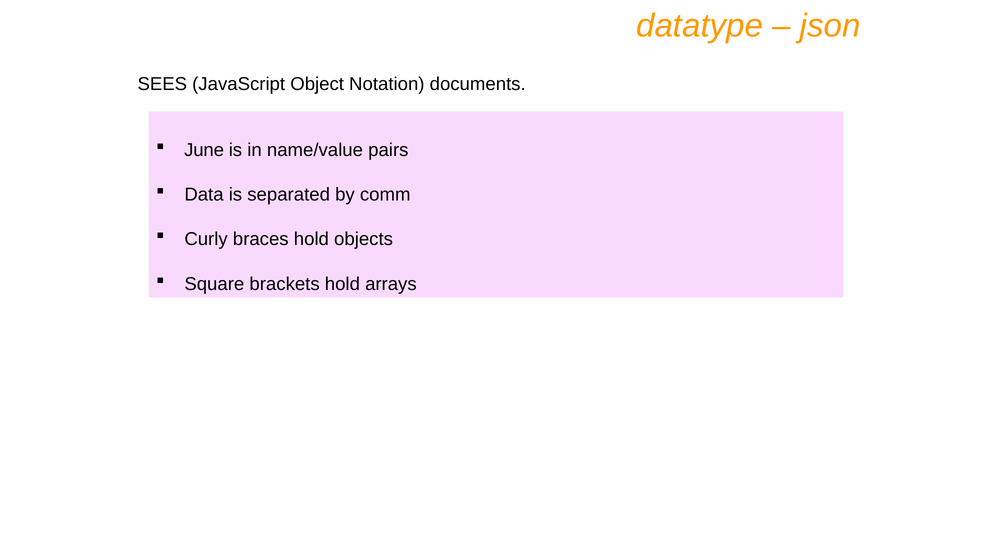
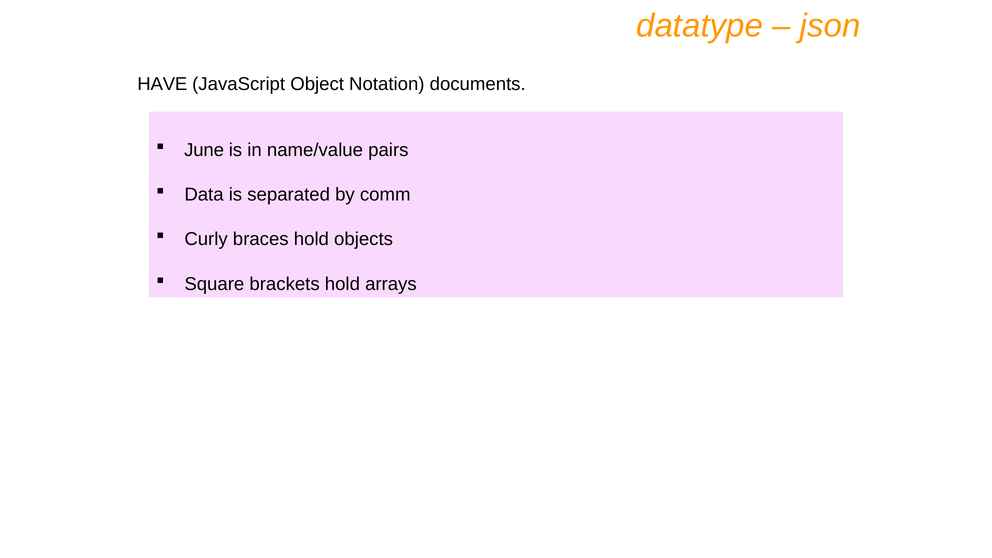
SEES: SEES -> HAVE (162, 84)
